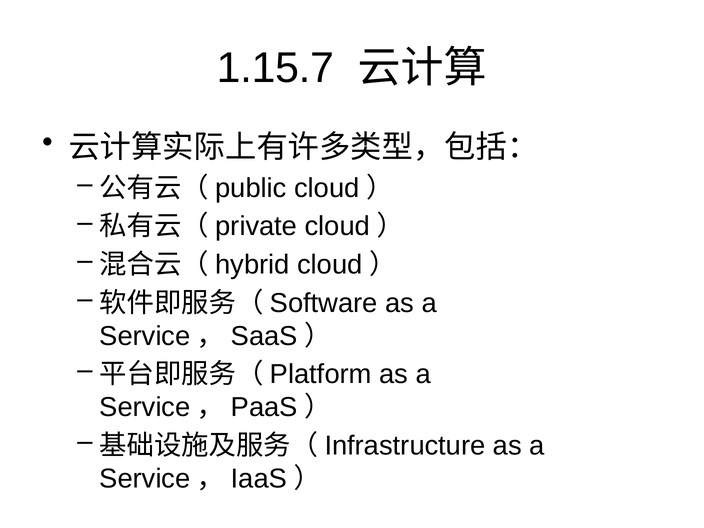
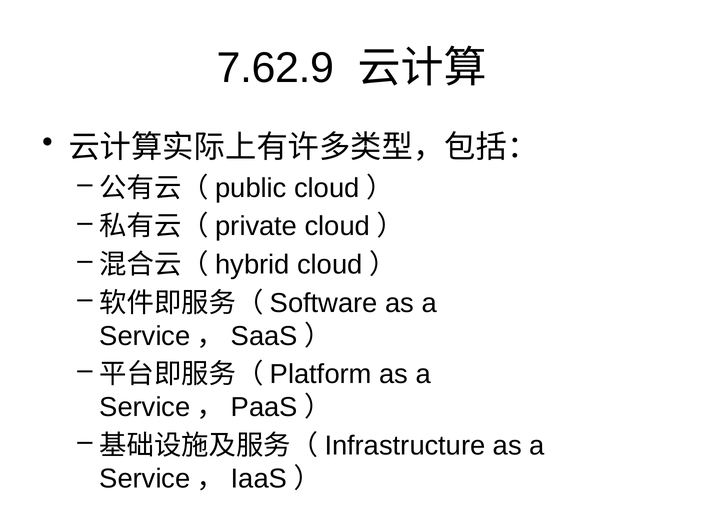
1.15.7: 1.15.7 -> 7.62.9 (275, 68)
